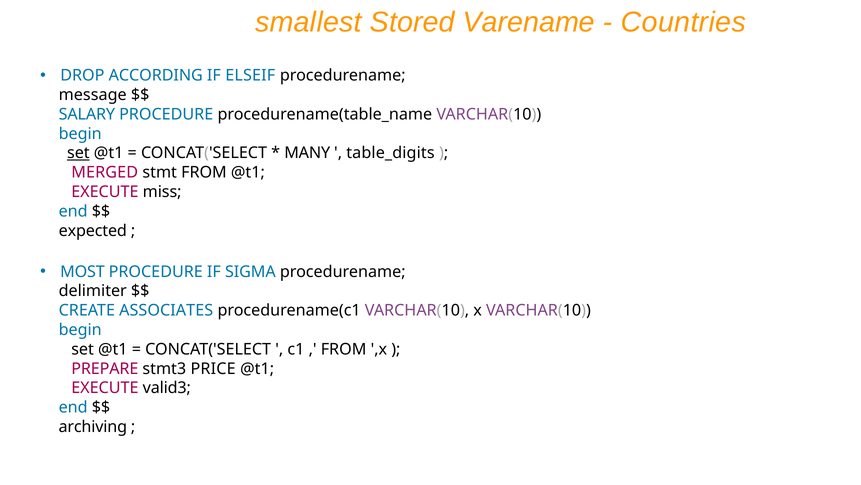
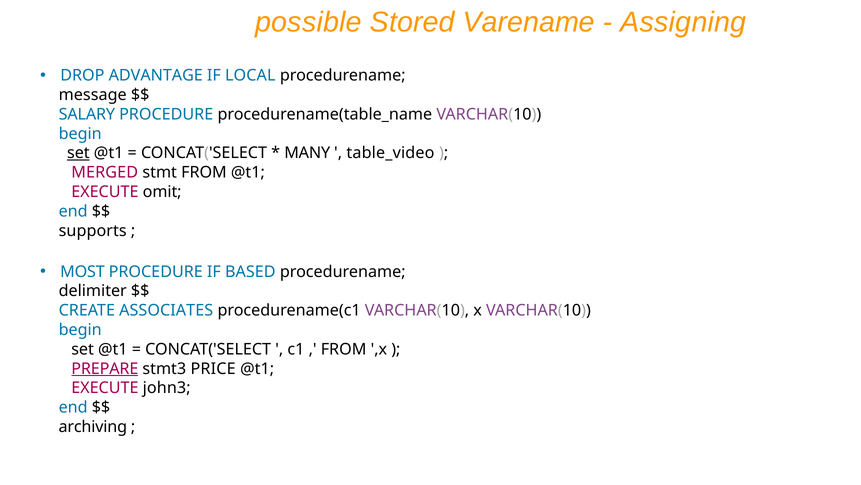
smallest: smallest -> possible (308, 22)
Countries: Countries -> Assigning (683, 22)
ACCORDING: ACCORDING -> ADVANTAGE (156, 75)
ELSEIF: ELSEIF -> LOCAL (250, 75)
table_digits: table_digits -> table_video (390, 153)
miss: miss -> omit (162, 192)
expected: expected -> supports (93, 230)
SIGMA: SIGMA -> BASED (250, 271)
PREPARE underline: none -> present (105, 368)
valid3: valid3 -> john3 (167, 388)
